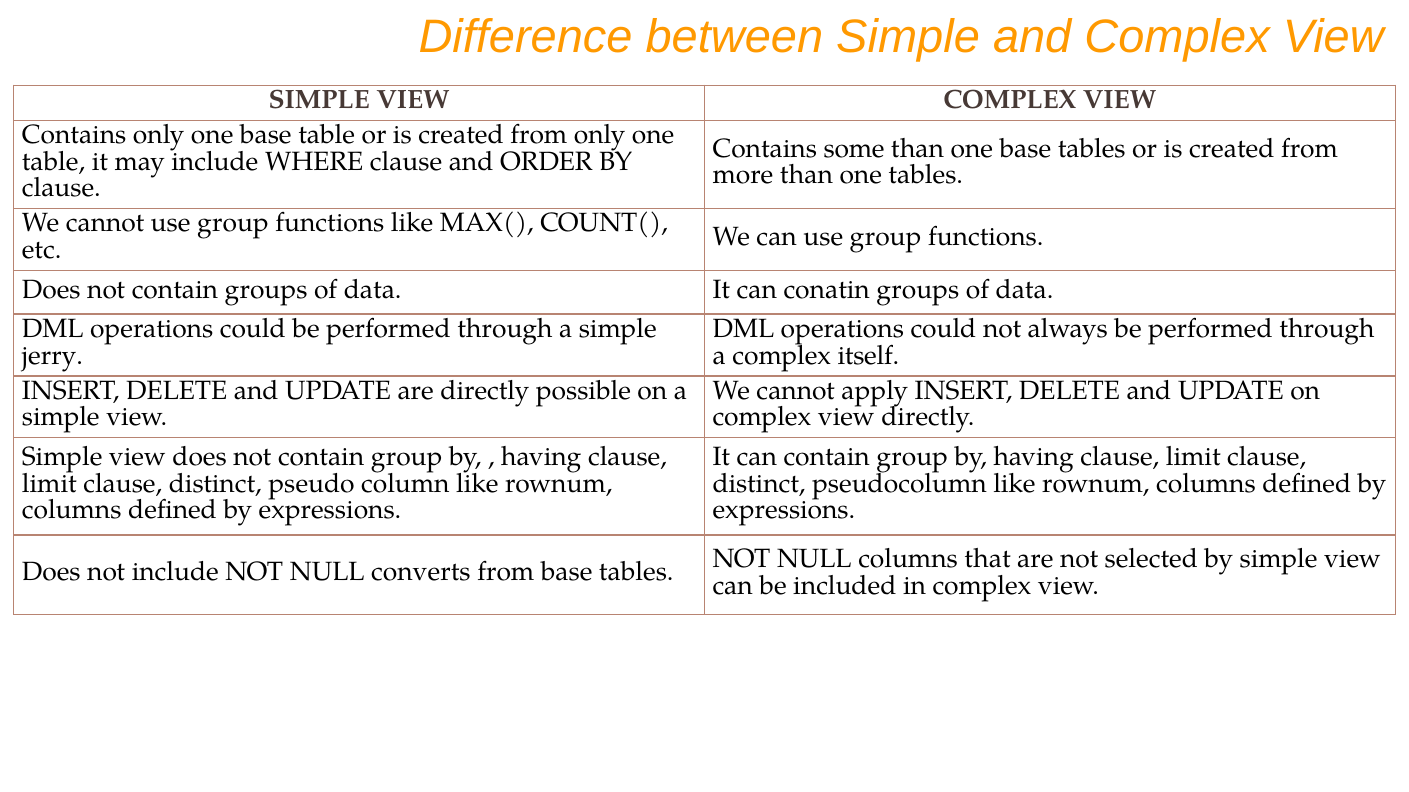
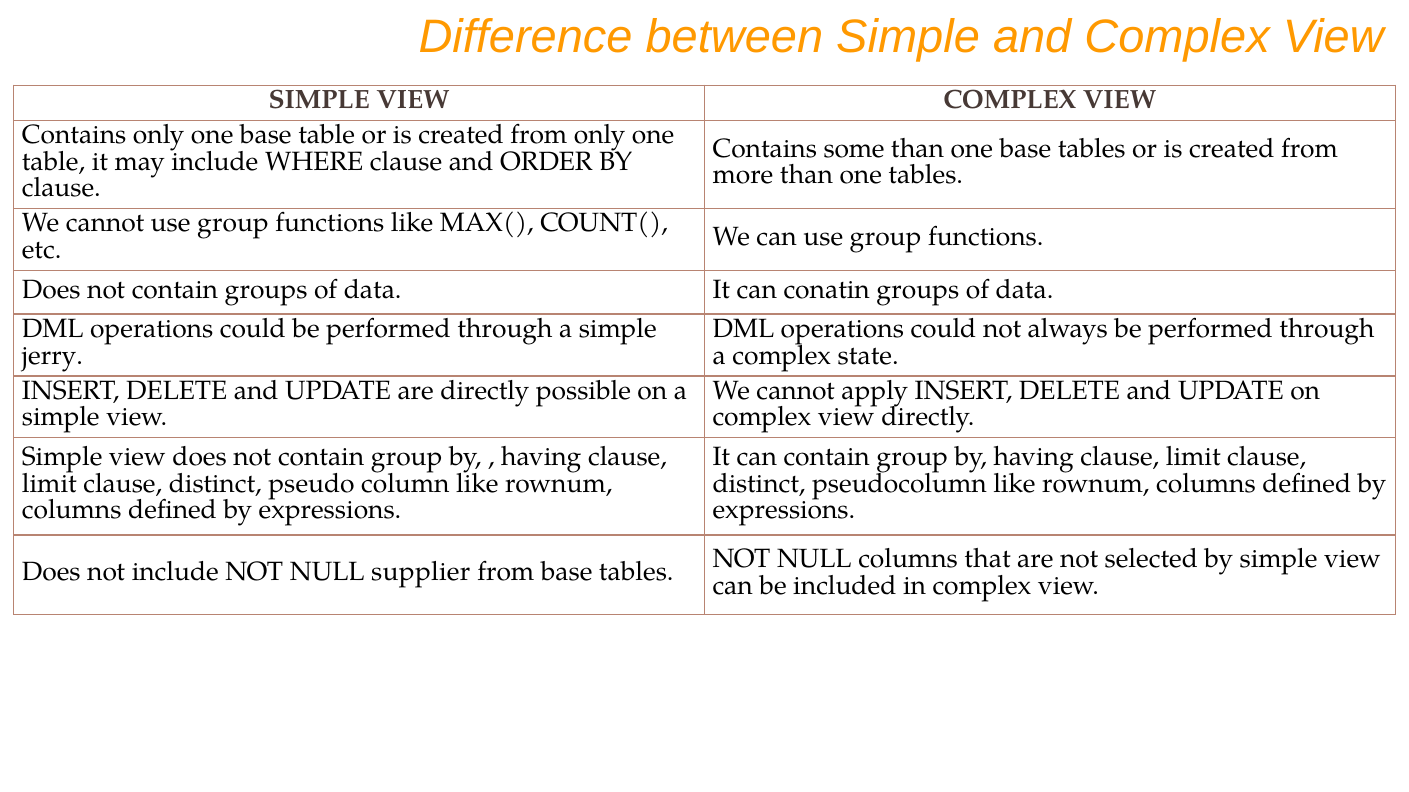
itself: itself -> state (868, 356)
converts: converts -> supplier (421, 572)
